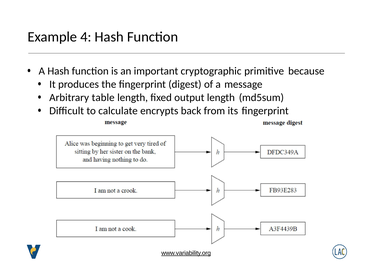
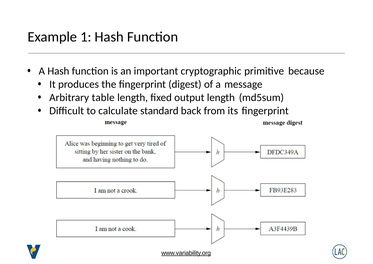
4: 4 -> 1 (86, 37)
encrypts: encrypts -> standard (159, 111)
